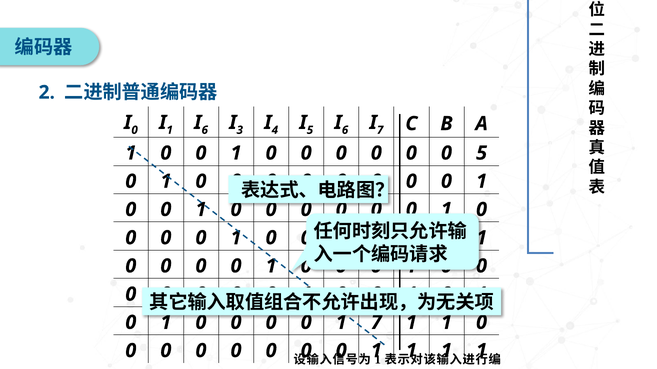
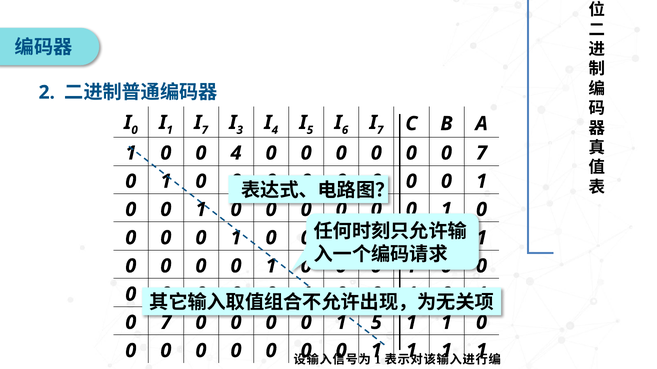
6: 6 -> 7 (205, 130)
1: 1 -> 4 (236, 153)
0 0 5: 5 -> 7 (482, 153)
1: 1 -> 7 (166, 323)
1 7: 7 -> 5 (376, 323)
